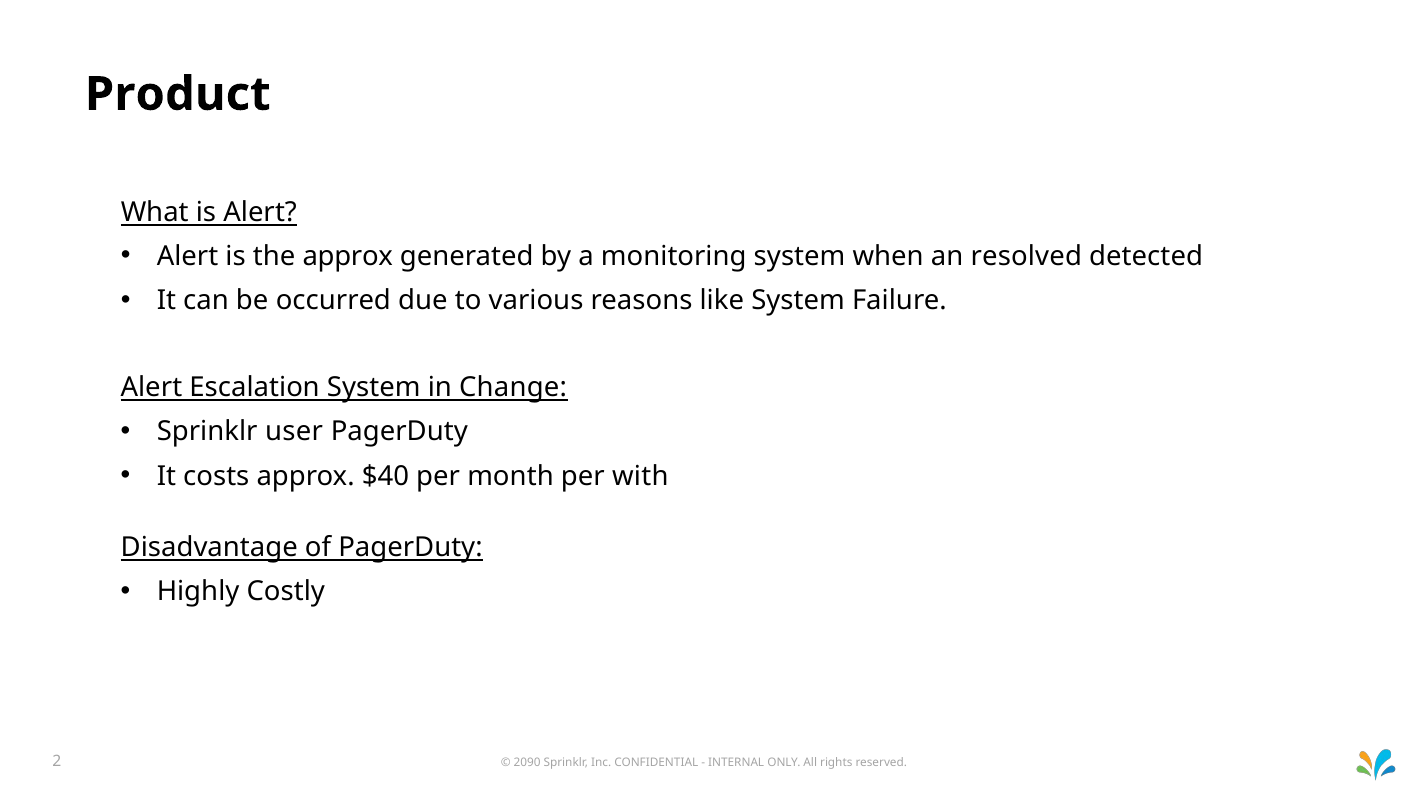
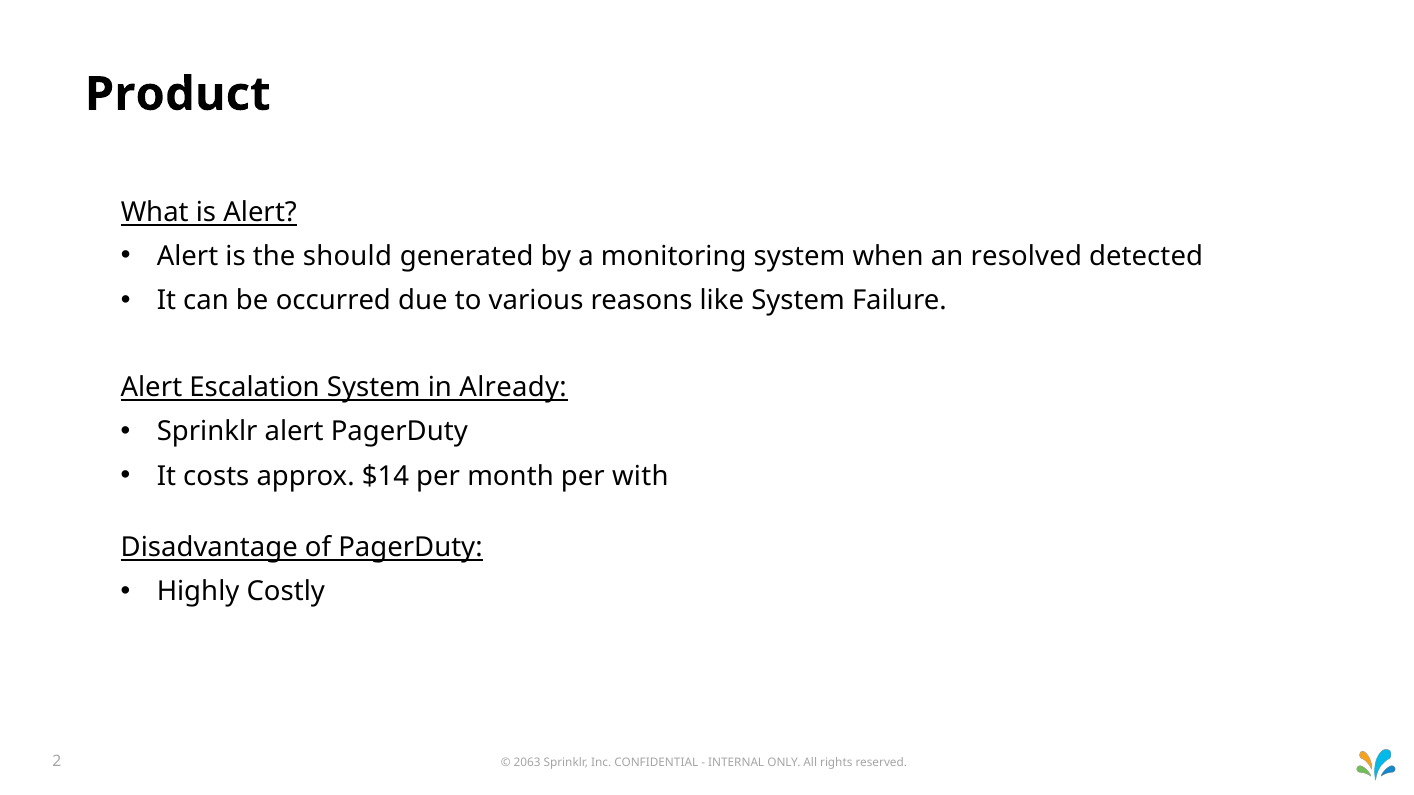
the approx: approx -> should (347, 256)
Change: Change -> Already (513, 387)
Sprinklr user: user -> alert (294, 432)
$40: $40 -> $14 (385, 476)
2090: 2090 -> 2063 (527, 763)
